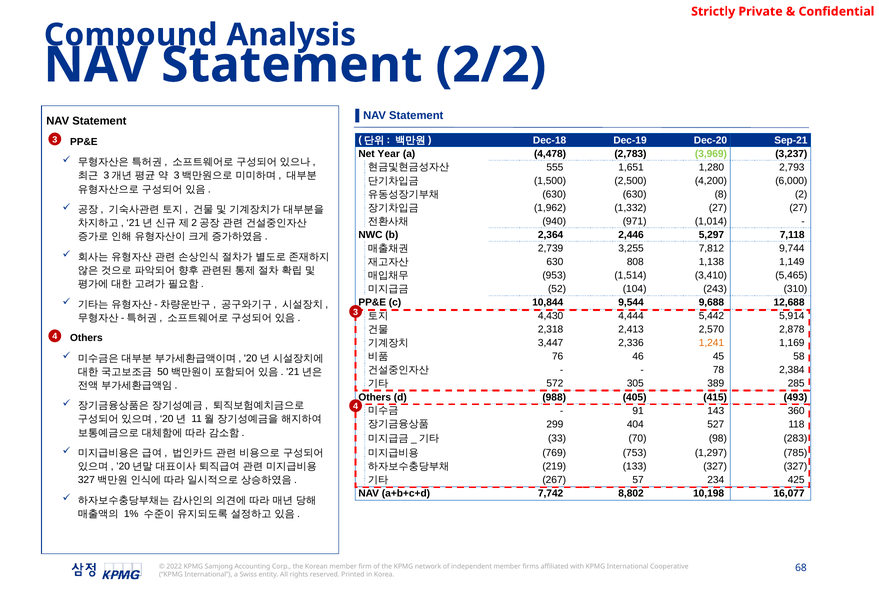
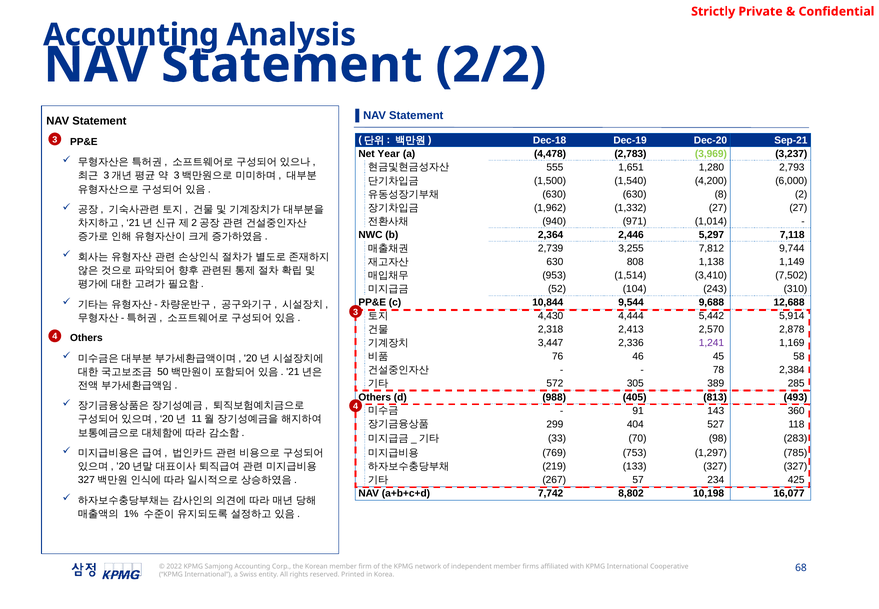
Compound: Compound -> Accounting (131, 35)
2,500: 2,500 -> 1,540 (630, 181)
5,465: 5,465 -> 7,502 (791, 275)
1,241 colour: orange -> purple (711, 343)
415: 415 -> 813 (715, 397)
